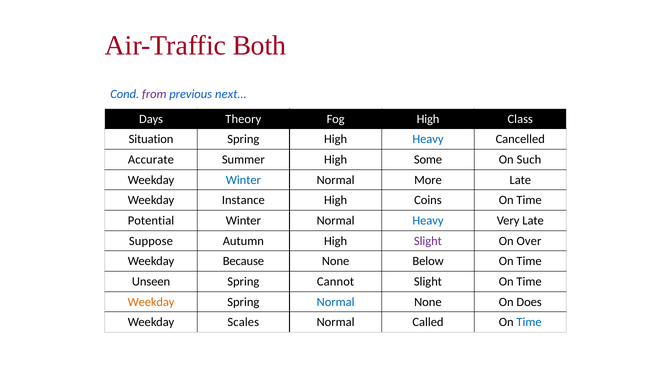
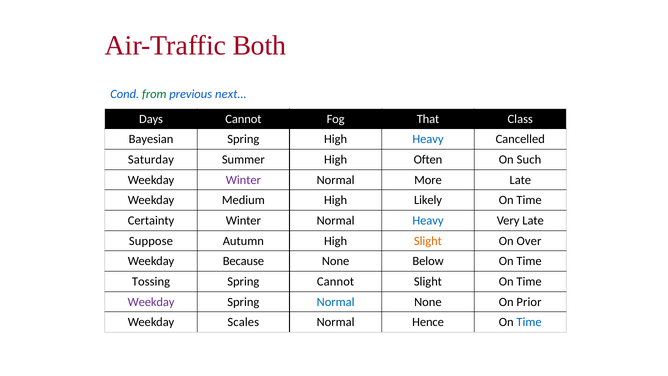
from colour: purple -> green (154, 94)
Days Theory: Theory -> Cannot (243, 119)
Fog High: High -> That (428, 119)
Situation: Situation -> Bayesian (151, 139)
Accurate: Accurate -> Saturday (151, 159)
Some: Some -> Often (428, 159)
Winter colour: blue -> purple (243, 180)
Instance: Instance -> Medium (243, 200)
Coins: Coins -> Likely (428, 200)
Potential: Potential -> Certainty (151, 220)
Slight colour: purple -> orange (428, 241)
Unseen: Unseen -> Tossing (151, 281)
Weekday colour: orange -> purple (151, 302)
Does: Does -> Prior (529, 302)
Called: Called -> Hence (428, 322)
